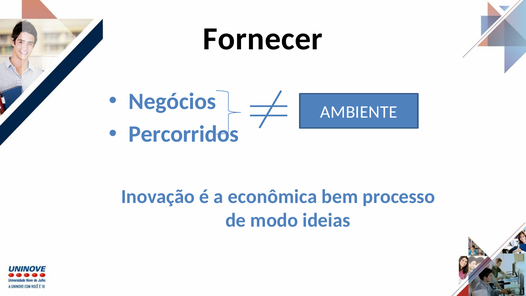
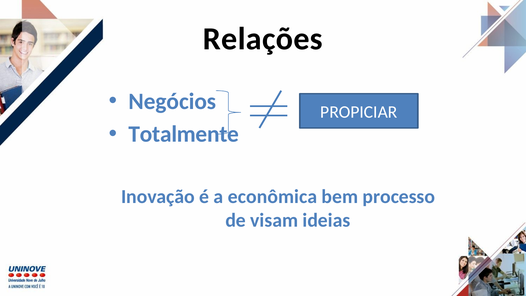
Fornecer: Fornecer -> Relações (263, 39)
AMBIENTE: AMBIENTE -> PROPICIAR (359, 112)
Percorridos: Percorridos -> Totalmente (184, 134)
modo: modo -> visam (274, 220)
